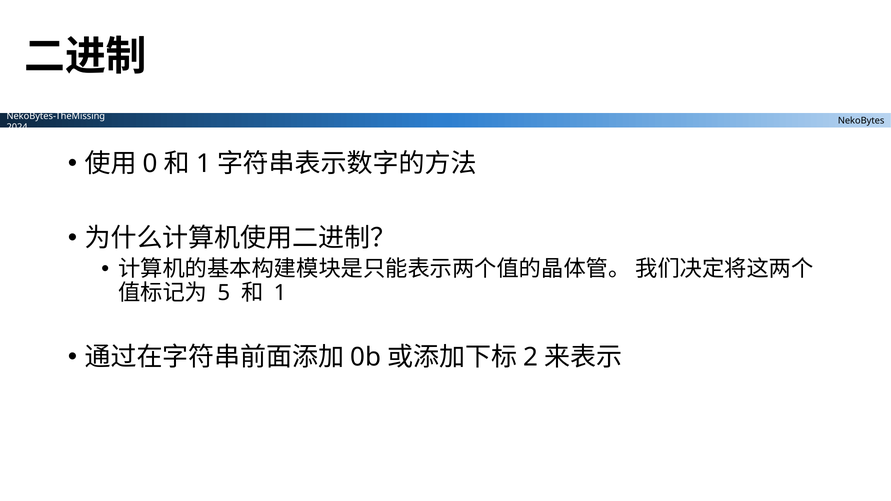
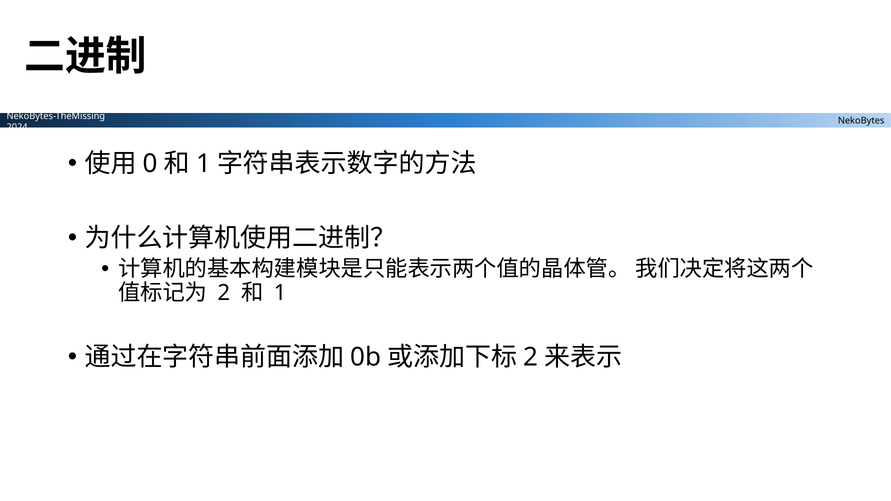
5: 5 -> 2 (224, 293)
